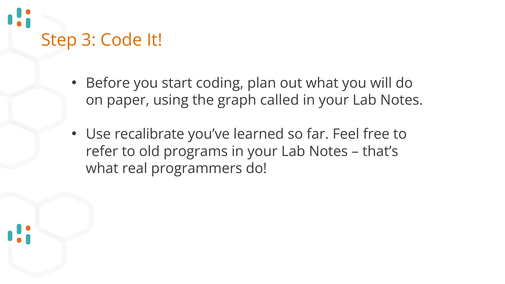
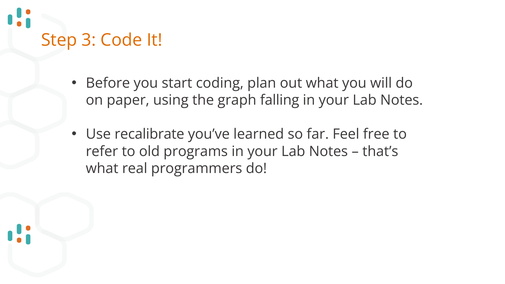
called: called -> falling (280, 100)
